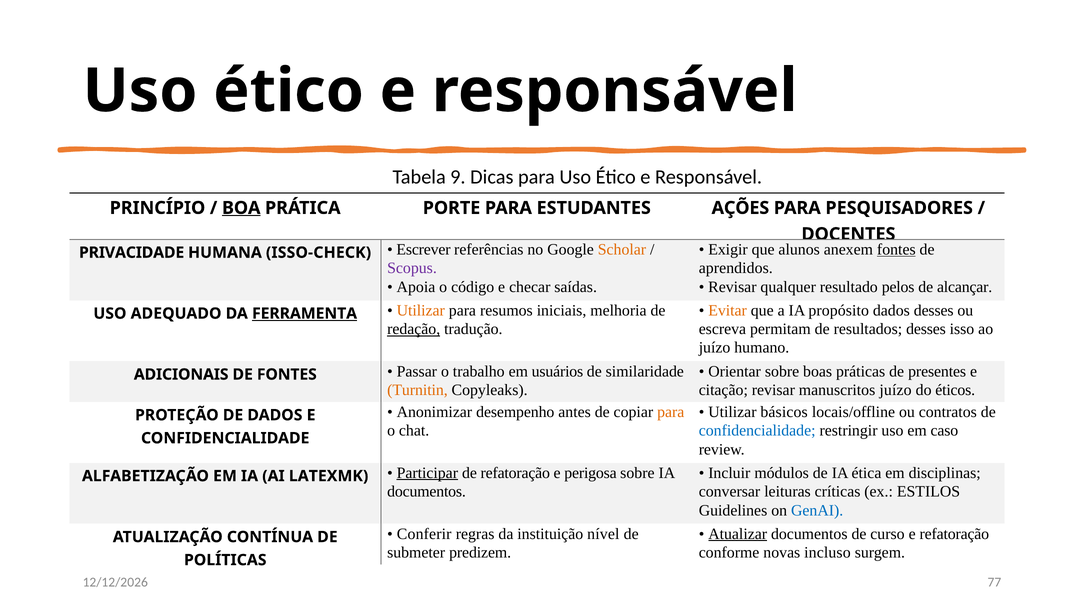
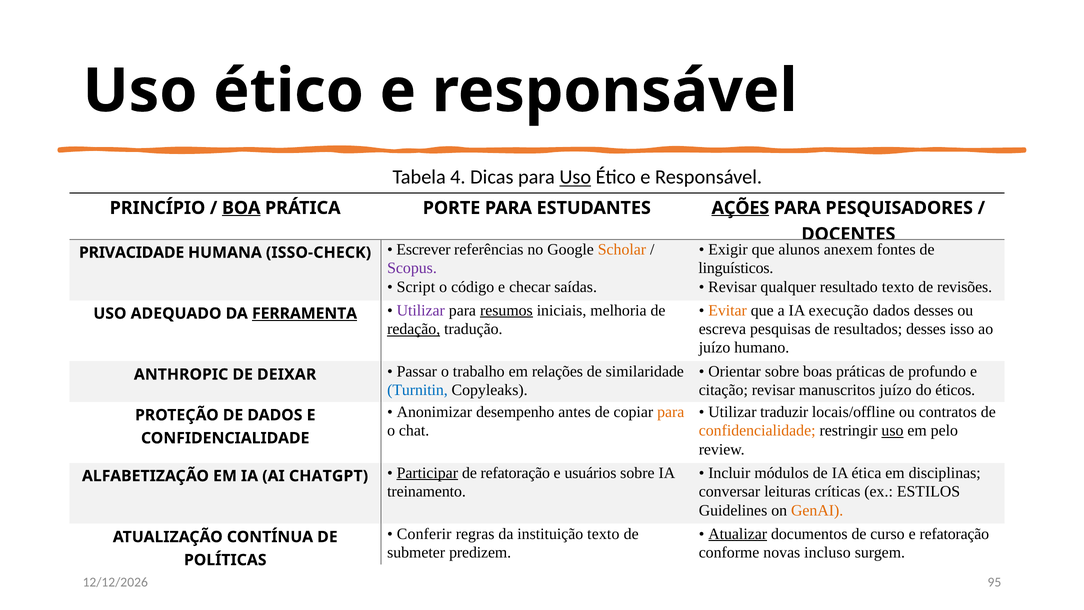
9: 9 -> 4 (458, 177)
Uso underline: none -> present (575, 177)
AÇÕES underline: none -> present (740, 208)
fontes underline: present -> none (896, 249)
aprendidos: aprendidos -> linguísticos (736, 268)
Apoia: Apoia -> Script (416, 287)
resultado pelos: pelos -> texto (898, 287)
alcançar: alcançar -> revisões (965, 287)
propósito: propósito -> execução (839, 310)
Utilizar colour: orange -> purple (421, 310)
resumos underline: none -> present (506, 310)
permitam: permitam -> pesquisas (780, 329)
presentes: presentes -> profundo (937, 371)
ADICIONAIS: ADICIONAIS -> ANTHROPIC (181, 374)
DE FONTES: FONTES -> DEIXAR (287, 374)
usuários: usuários -> relações (557, 371)
Turnitin colour: orange -> blue (417, 390)
básicos: básicos -> traduzir (784, 412)
confidencialidade colour: blue -> orange (757, 430)
uso underline: none -> present (892, 430)
caso: caso -> pelo (944, 430)
LATEXMK: LATEXMK -> CHATGPT (329, 476)
perigosa: perigosa -> usuários (590, 473)
documentos: documentos -> treinamento (427, 491)
GenAI colour: blue -> orange (817, 510)
instituição nível: nível -> texto (603, 534)
77: 77 -> 95 (994, 582)
